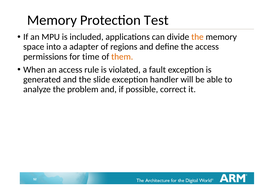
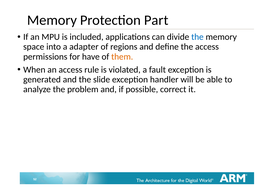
Test: Test -> Part (156, 20)
the colour: orange -> blue (197, 37)
time: time -> have (91, 57)
